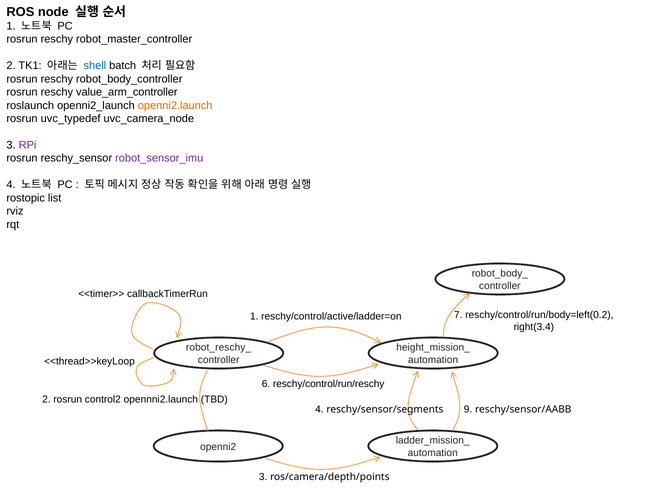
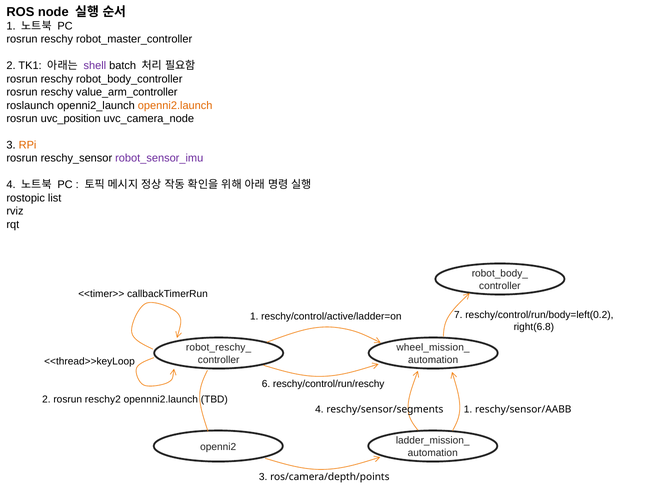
shell colour: blue -> purple (95, 66)
uvc_typedef: uvc_typedef -> uvc_position (71, 119)
RPi colour: purple -> orange (28, 145)
right(3.4: right(3.4 -> right(6.8 (534, 327)
height_mission_: height_mission_ -> wheel_mission_ (433, 347)
control2: control2 -> reschy2 (103, 399)
reschy/sensor/segments 9: 9 -> 1 (468, 409)
